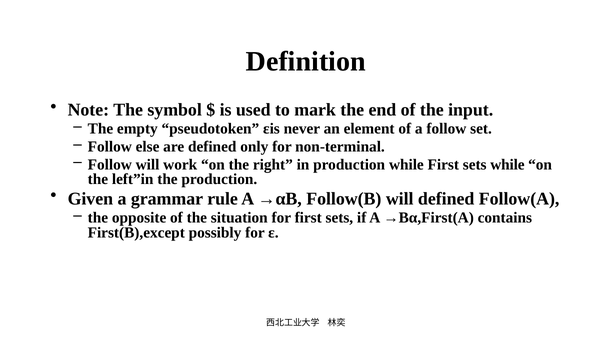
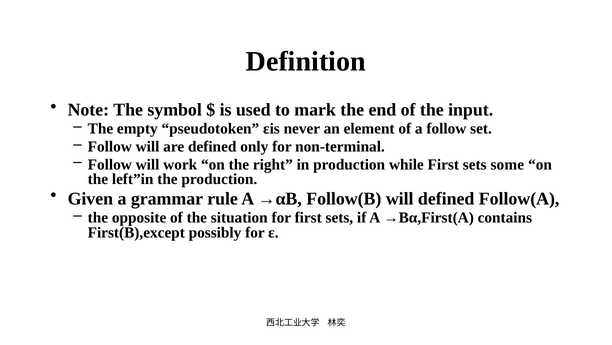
else: else -> will (148, 146)
sets while: while -> some (507, 164)
